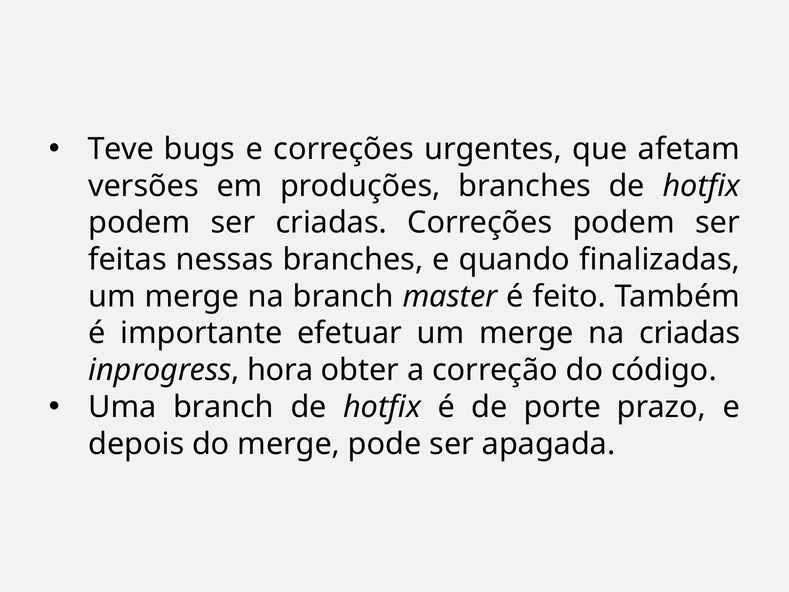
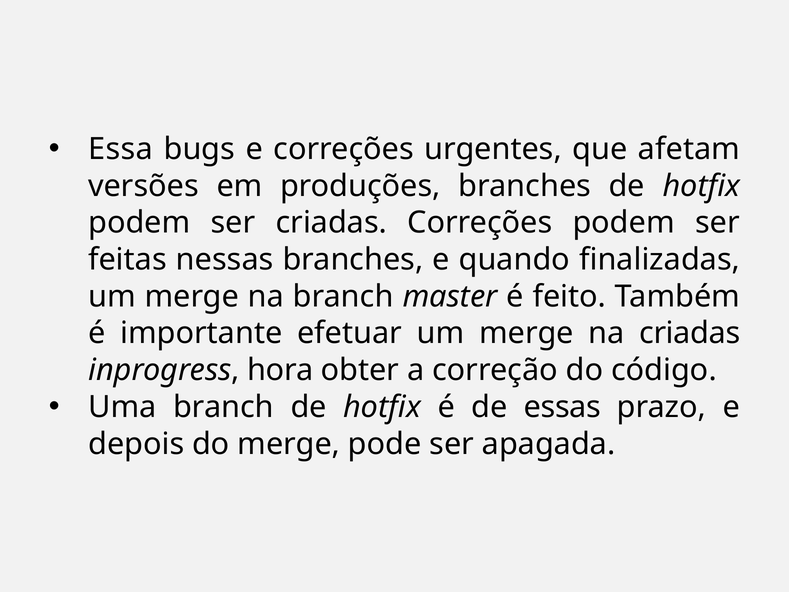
Teve: Teve -> Essa (121, 149)
porte: porte -> essas (562, 407)
